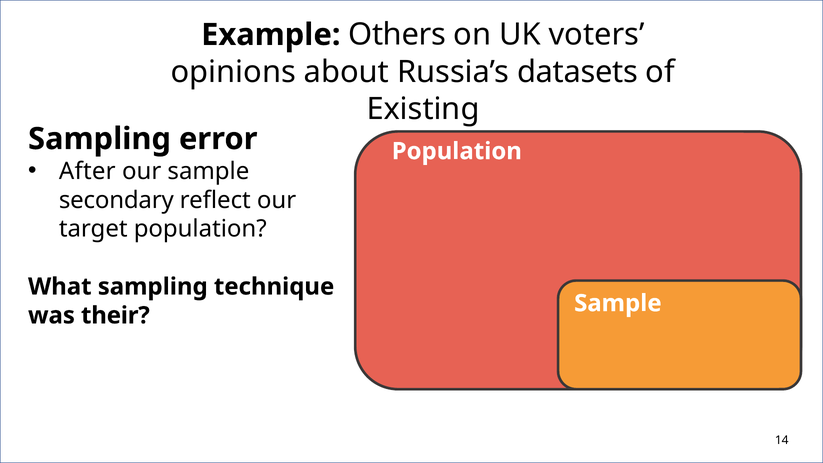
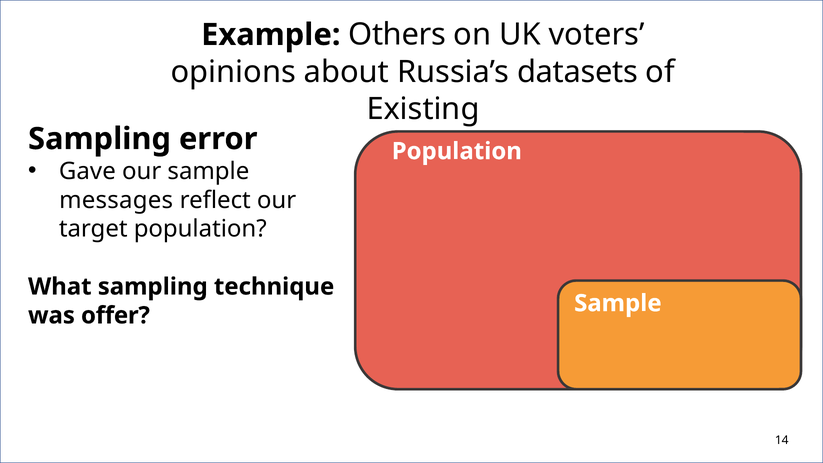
After: After -> Gave (87, 171)
secondary: secondary -> messages (116, 200)
their: their -> offer (115, 315)
